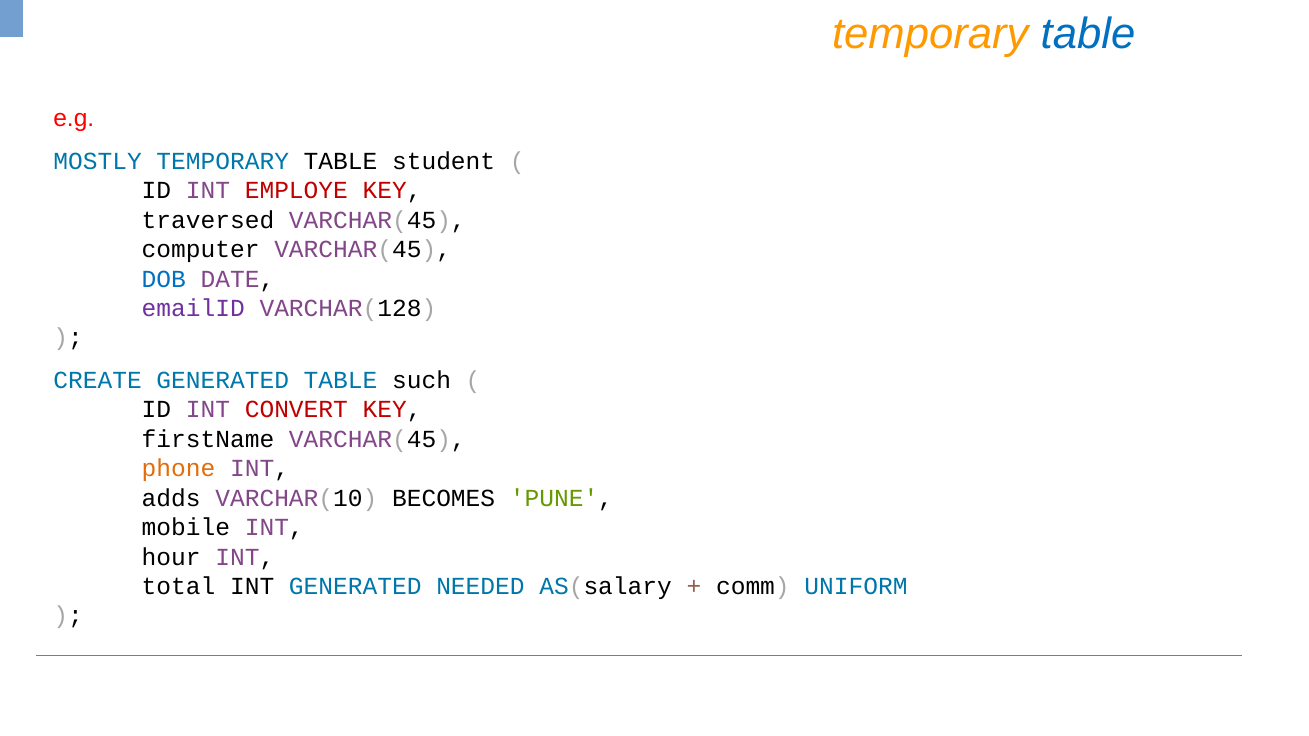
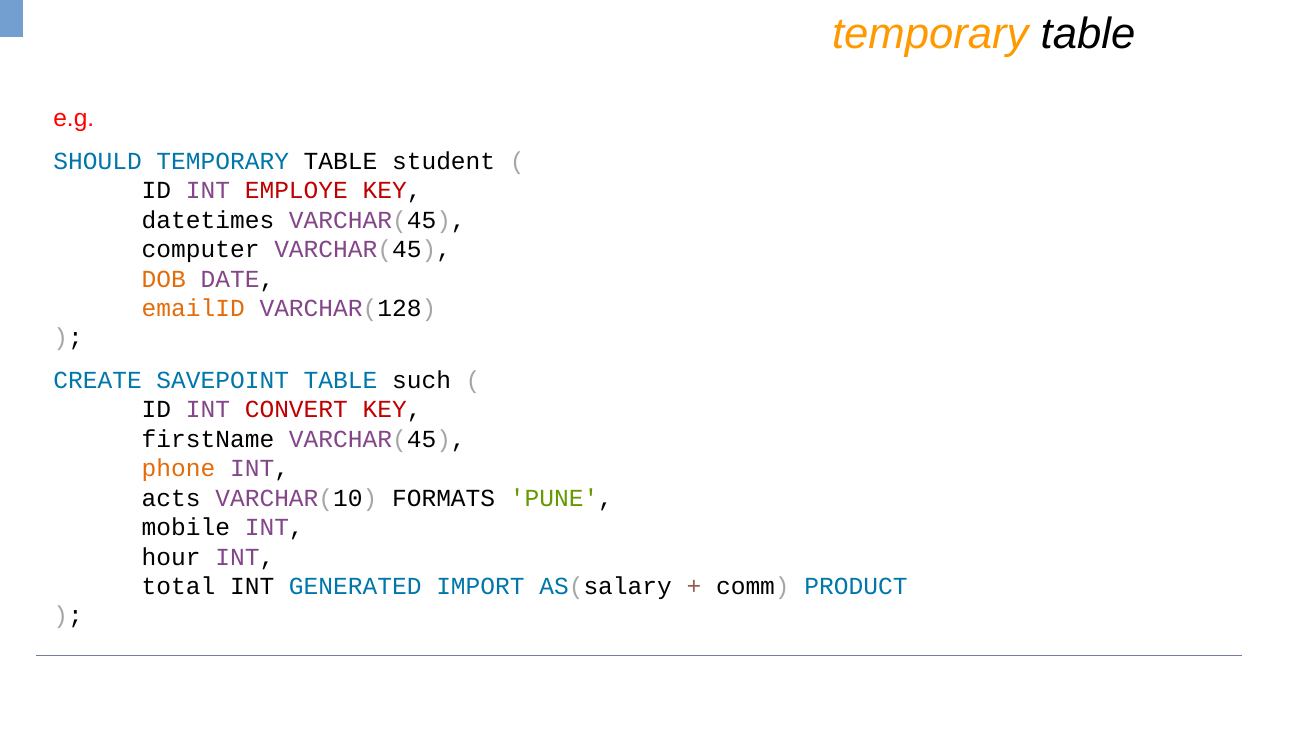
table colour: blue -> black (1088, 34)
MOSTLY: MOSTLY -> SHOULD (98, 161)
traversed: traversed -> datetimes (208, 220)
DOB colour: blue -> orange (164, 279)
emailID colour: purple -> orange (193, 309)
CREATE GENERATED: GENERATED -> SAVEPOINT (223, 381)
adds: adds -> acts (171, 498)
BECOMES: BECOMES -> FORMATS (444, 498)
NEEDED: NEEDED -> IMPORT (480, 587)
UNIFORM: UNIFORM -> PRODUCT (856, 587)
